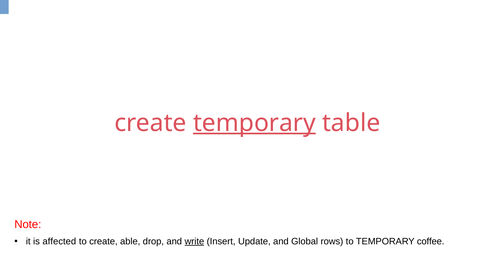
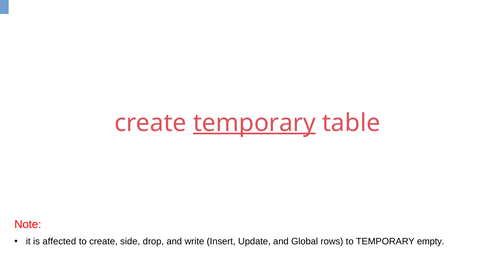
able: able -> side (130, 242)
write underline: present -> none (194, 242)
coffee: coffee -> empty (431, 242)
